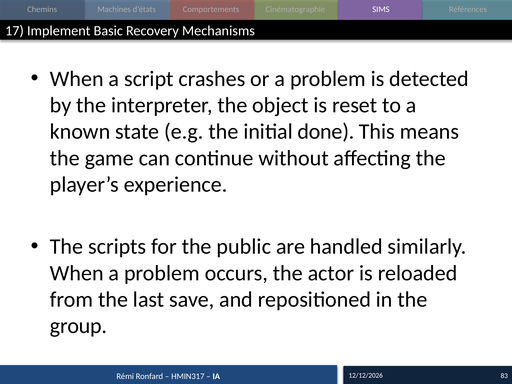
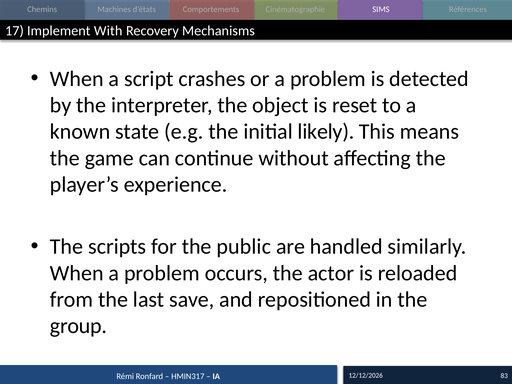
Basic: Basic -> With (108, 31)
done: done -> likely (326, 132)
